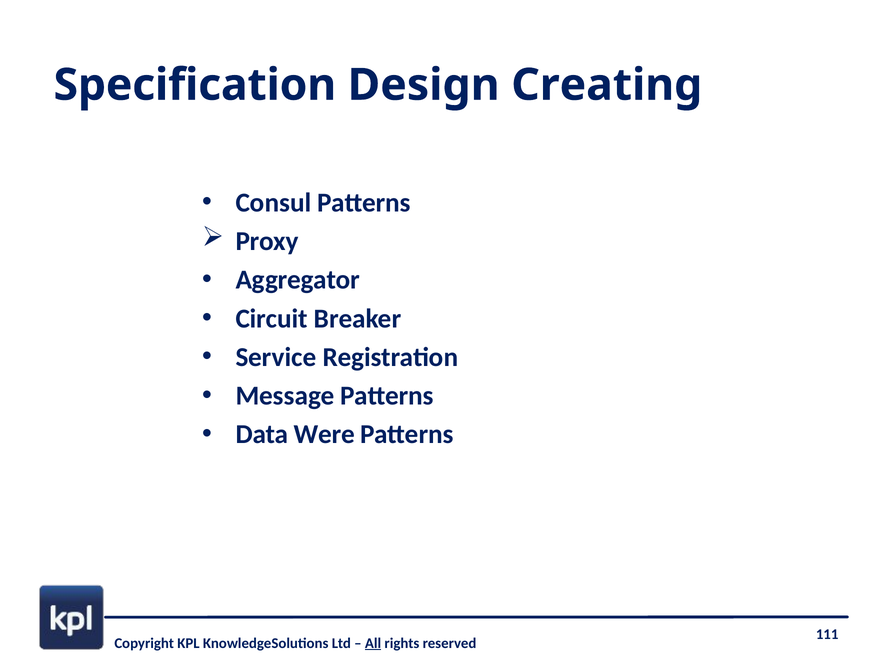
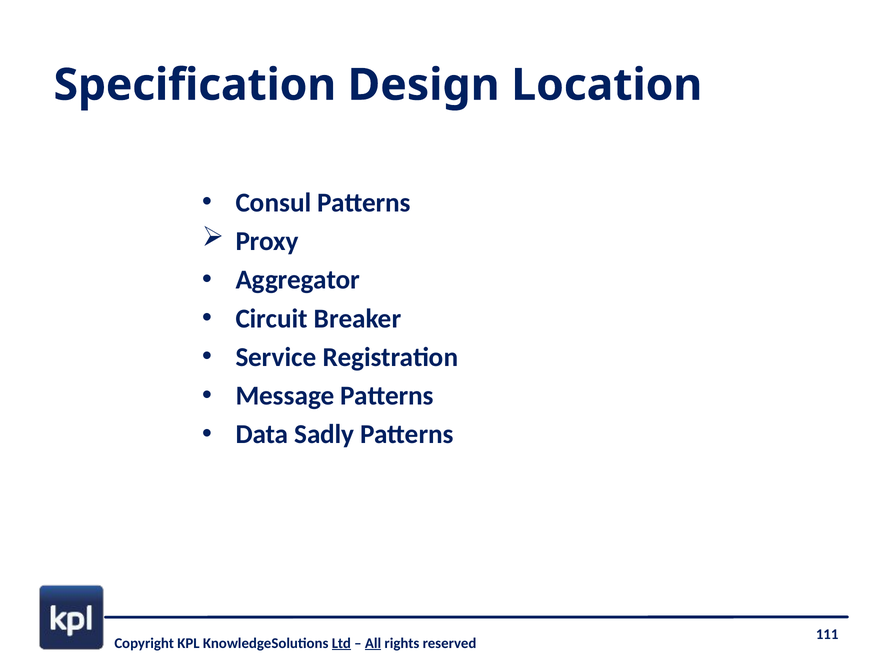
Creating: Creating -> Location (607, 85)
Were: Were -> Sadly (324, 434)
Ltd underline: none -> present (341, 643)
